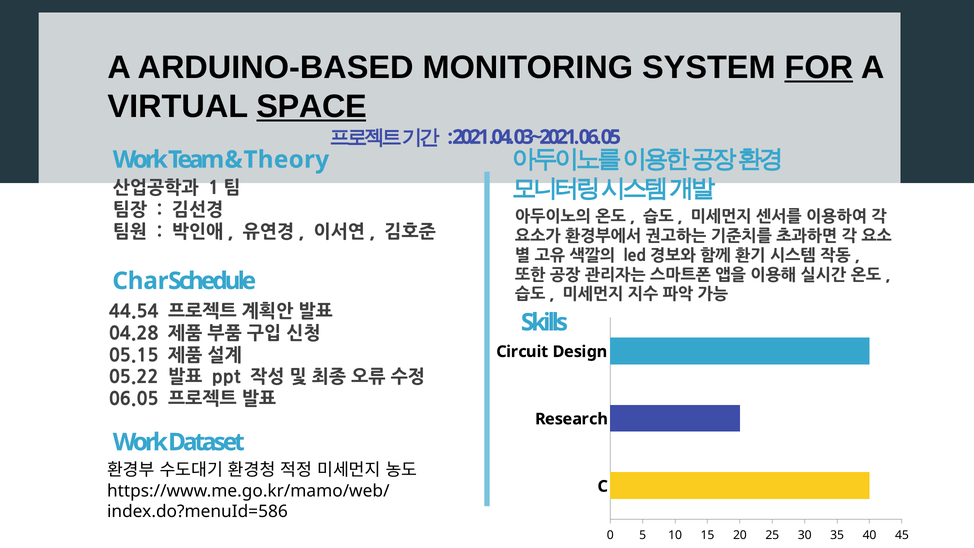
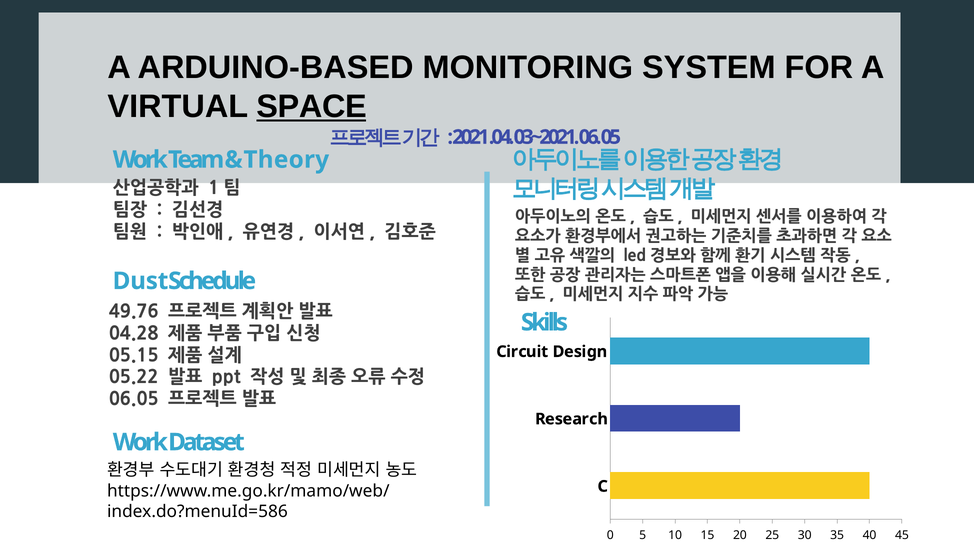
FOR underline: present -> none (819, 67)
Char: Char -> Dust (140, 281)
44.54: 44.54 -> 49.76 (134, 312)
